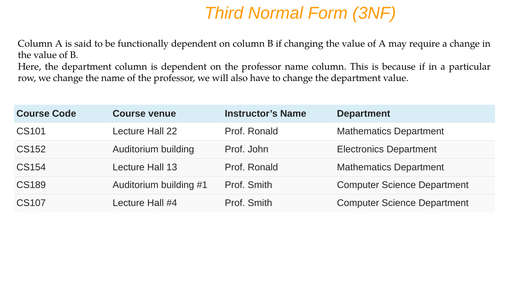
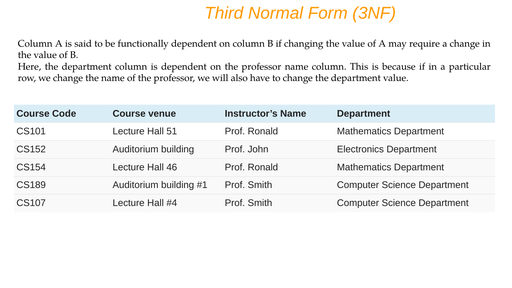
22: 22 -> 51 (172, 131)
13: 13 -> 46 (172, 167)
